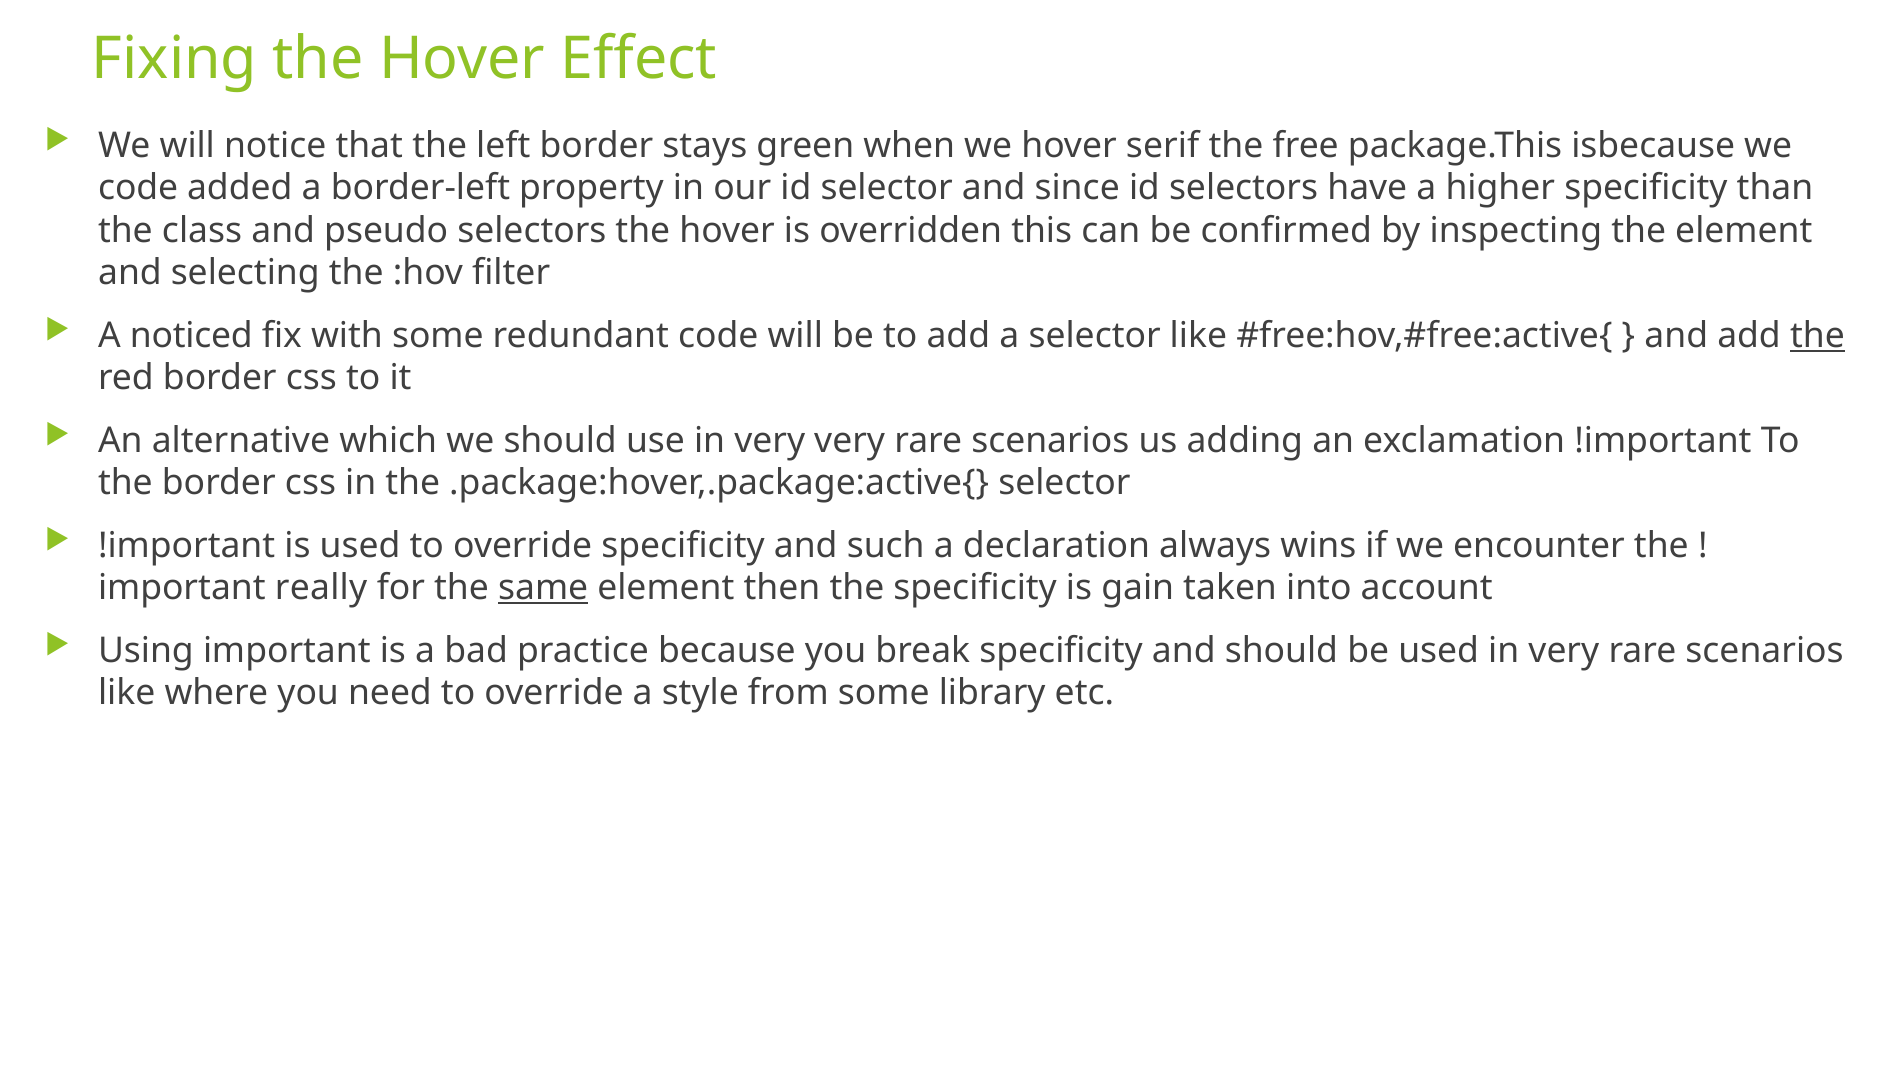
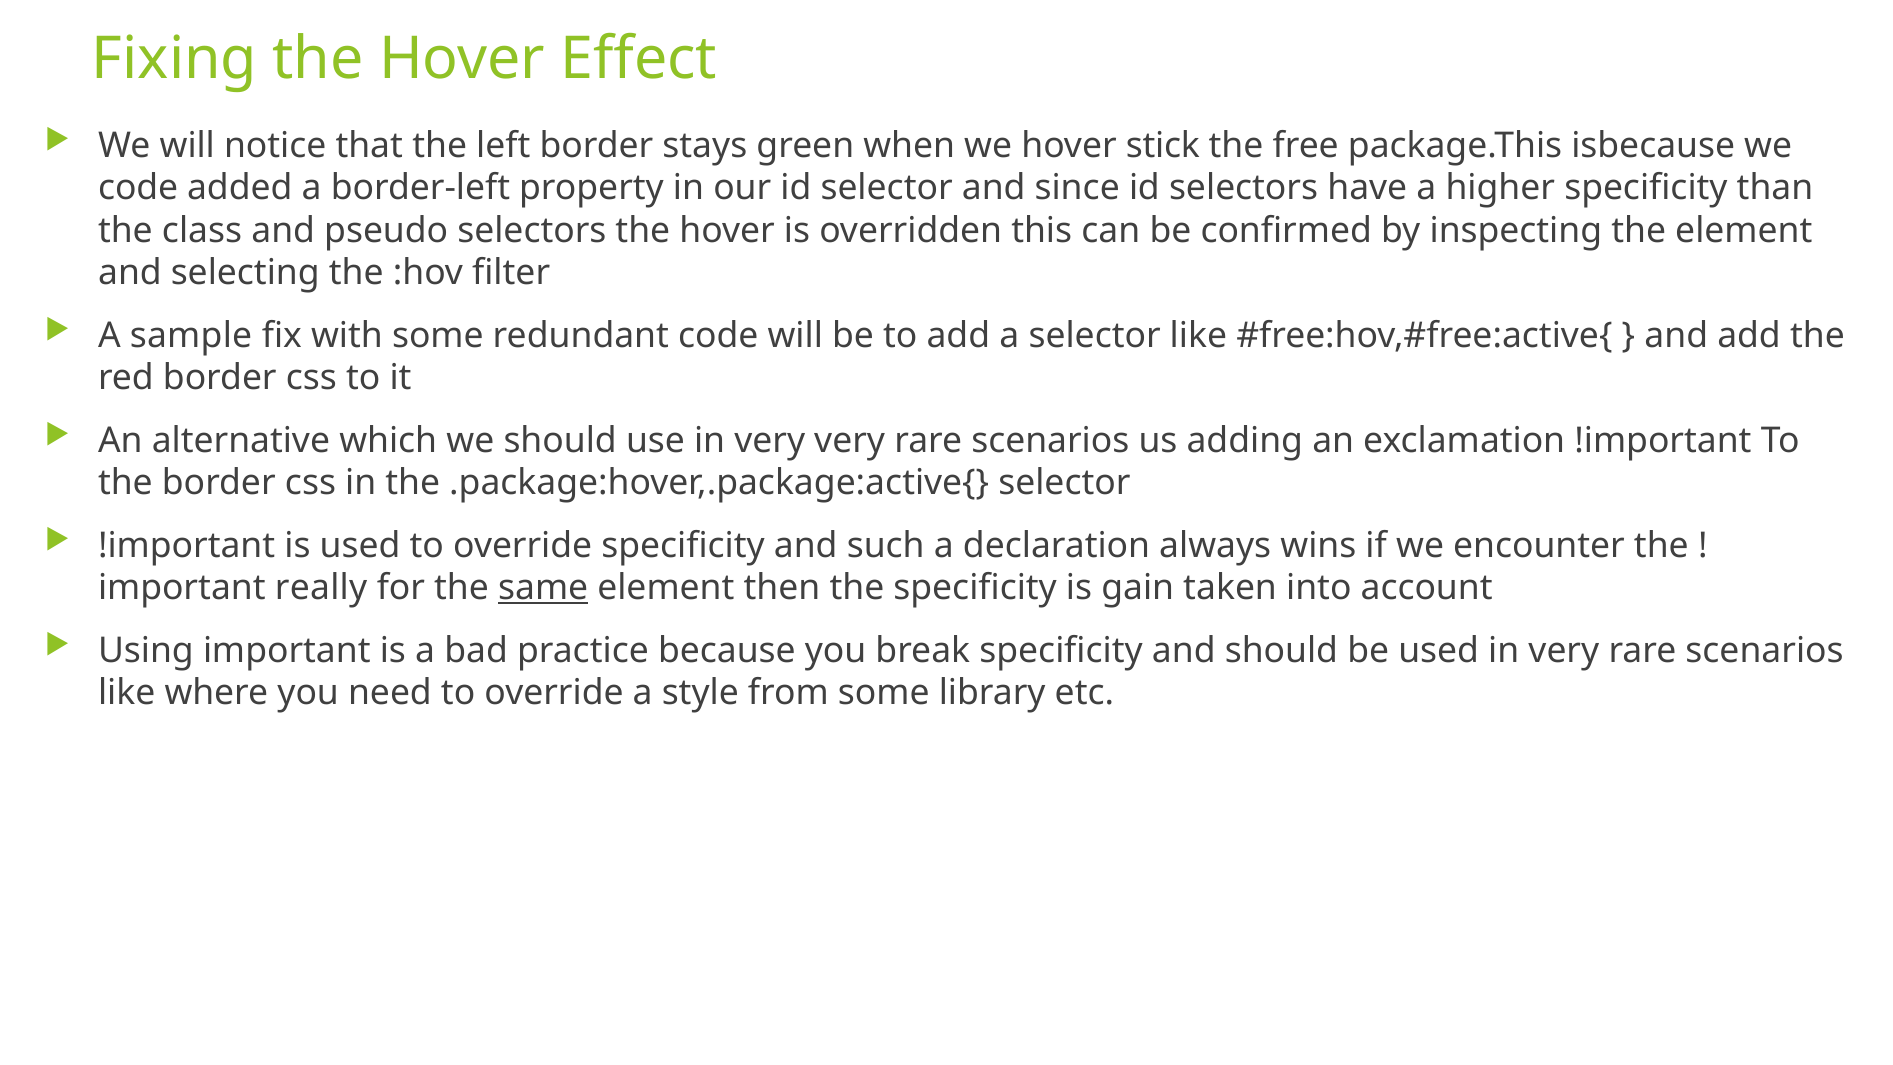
serif: serif -> stick (1163, 145)
noticed: noticed -> sample (191, 336)
the underline: present -> none (1818, 336)
